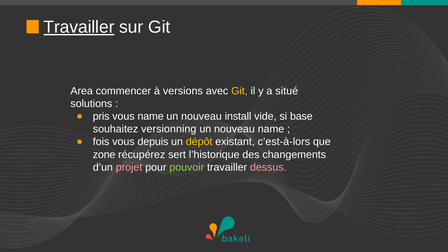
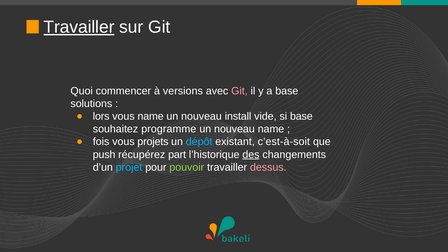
Area: Area -> Quoi (82, 91)
Git colour: yellow -> pink (239, 91)
a situé: situé -> base (287, 91)
pris: pris -> lors (101, 116)
versionning: versionning -> programme (169, 129)
depuis: depuis -> projets (153, 142)
dépôt colour: yellow -> light blue (199, 142)
c’est-à-lors: c’est-à-lors -> c’est-à-soit (284, 142)
zone: zone -> push (104, 155)
sert: sert -> part (177, 155)
des underline: none -> present (251, 155)
projet colour: pink -> light blue (129, 167)
